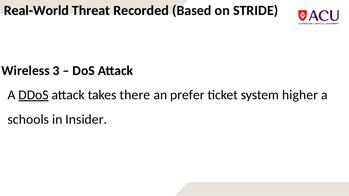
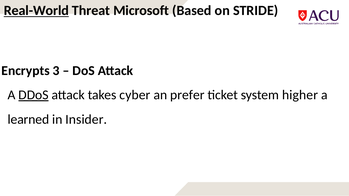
Real-World underline: none -> present (36, 11)
Recorded: Recorded -> Microsoft (141, 11)
Wireless: Wireless -> Encrypts (26, 71)
there: there -> cyber (135, 95)
schools: schools -> learned (28, 120)
